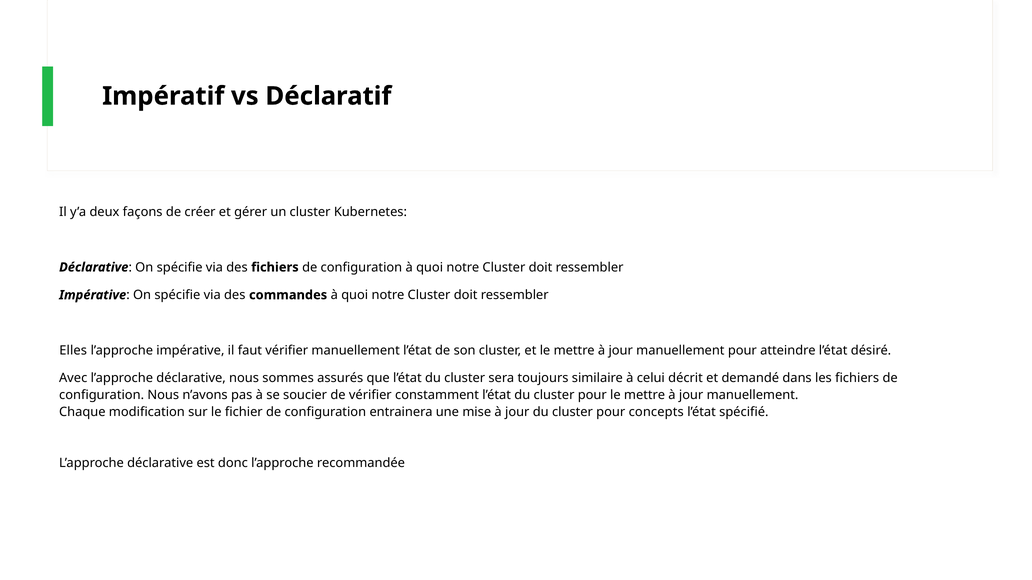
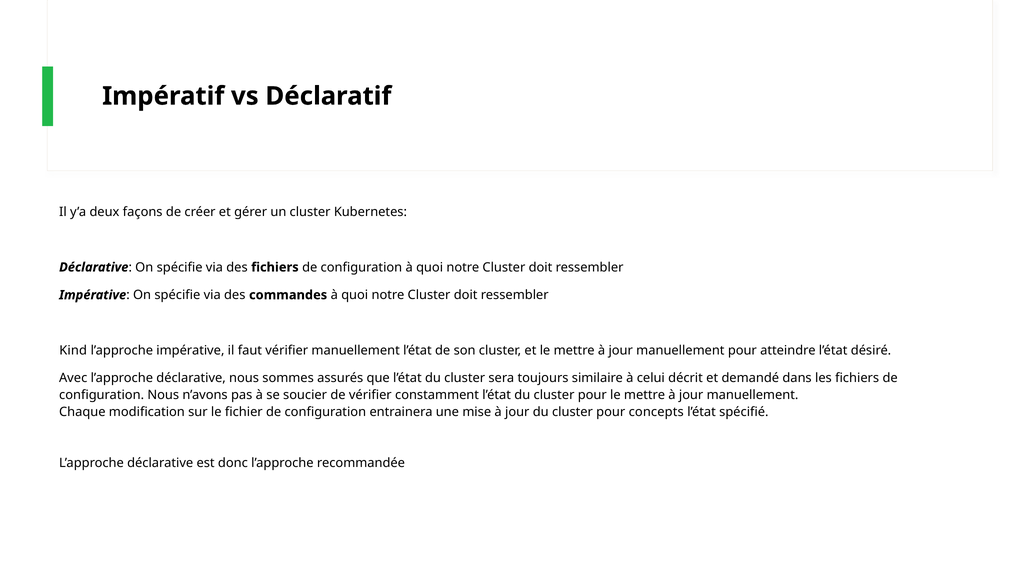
Elles: Elles -> Kind (73, 351)
